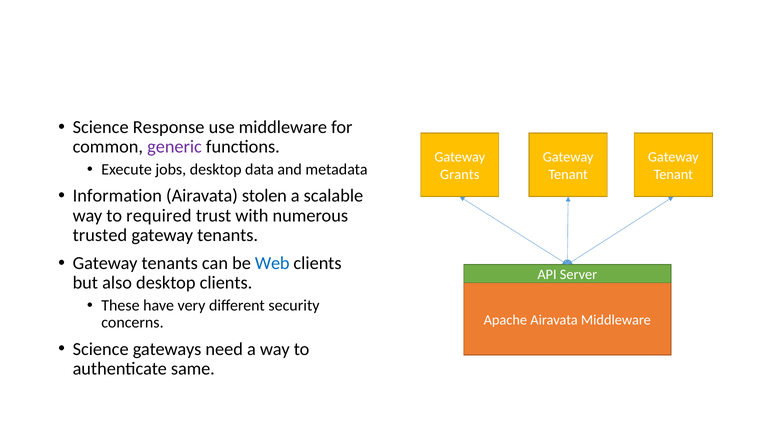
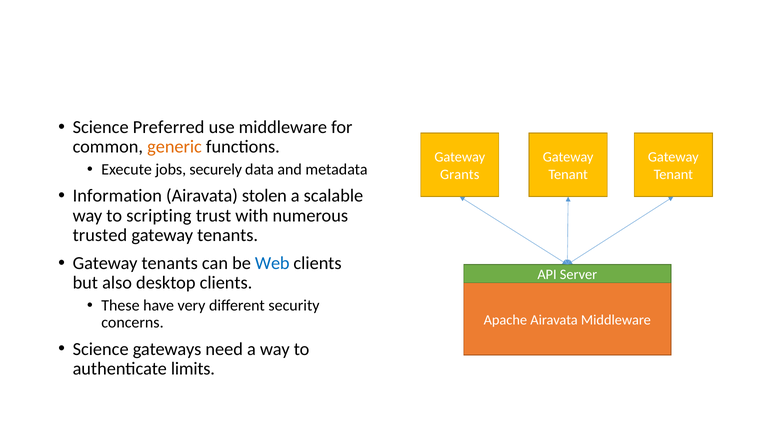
Response: Response -> Preferred (169, 127)
generic colour: purple -> orange (175, 147)
jobs desktop: desktop -> securely (216, 169)
required: required -> scripting (159, 216)
same: same -> limits (193, 369)
